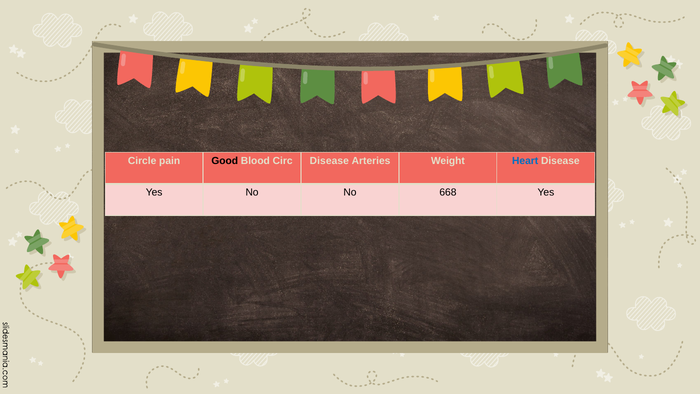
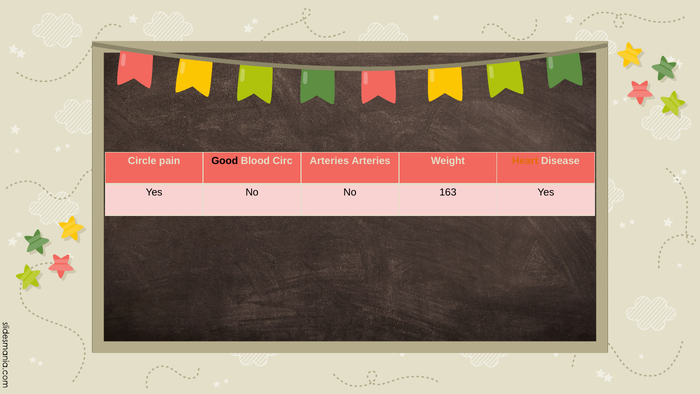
Circ Disease: Disease -> Arteries (329, 161)
Heart colour: blue -> orange (525, 161)
668: 668 -> 163 (448, 192)
